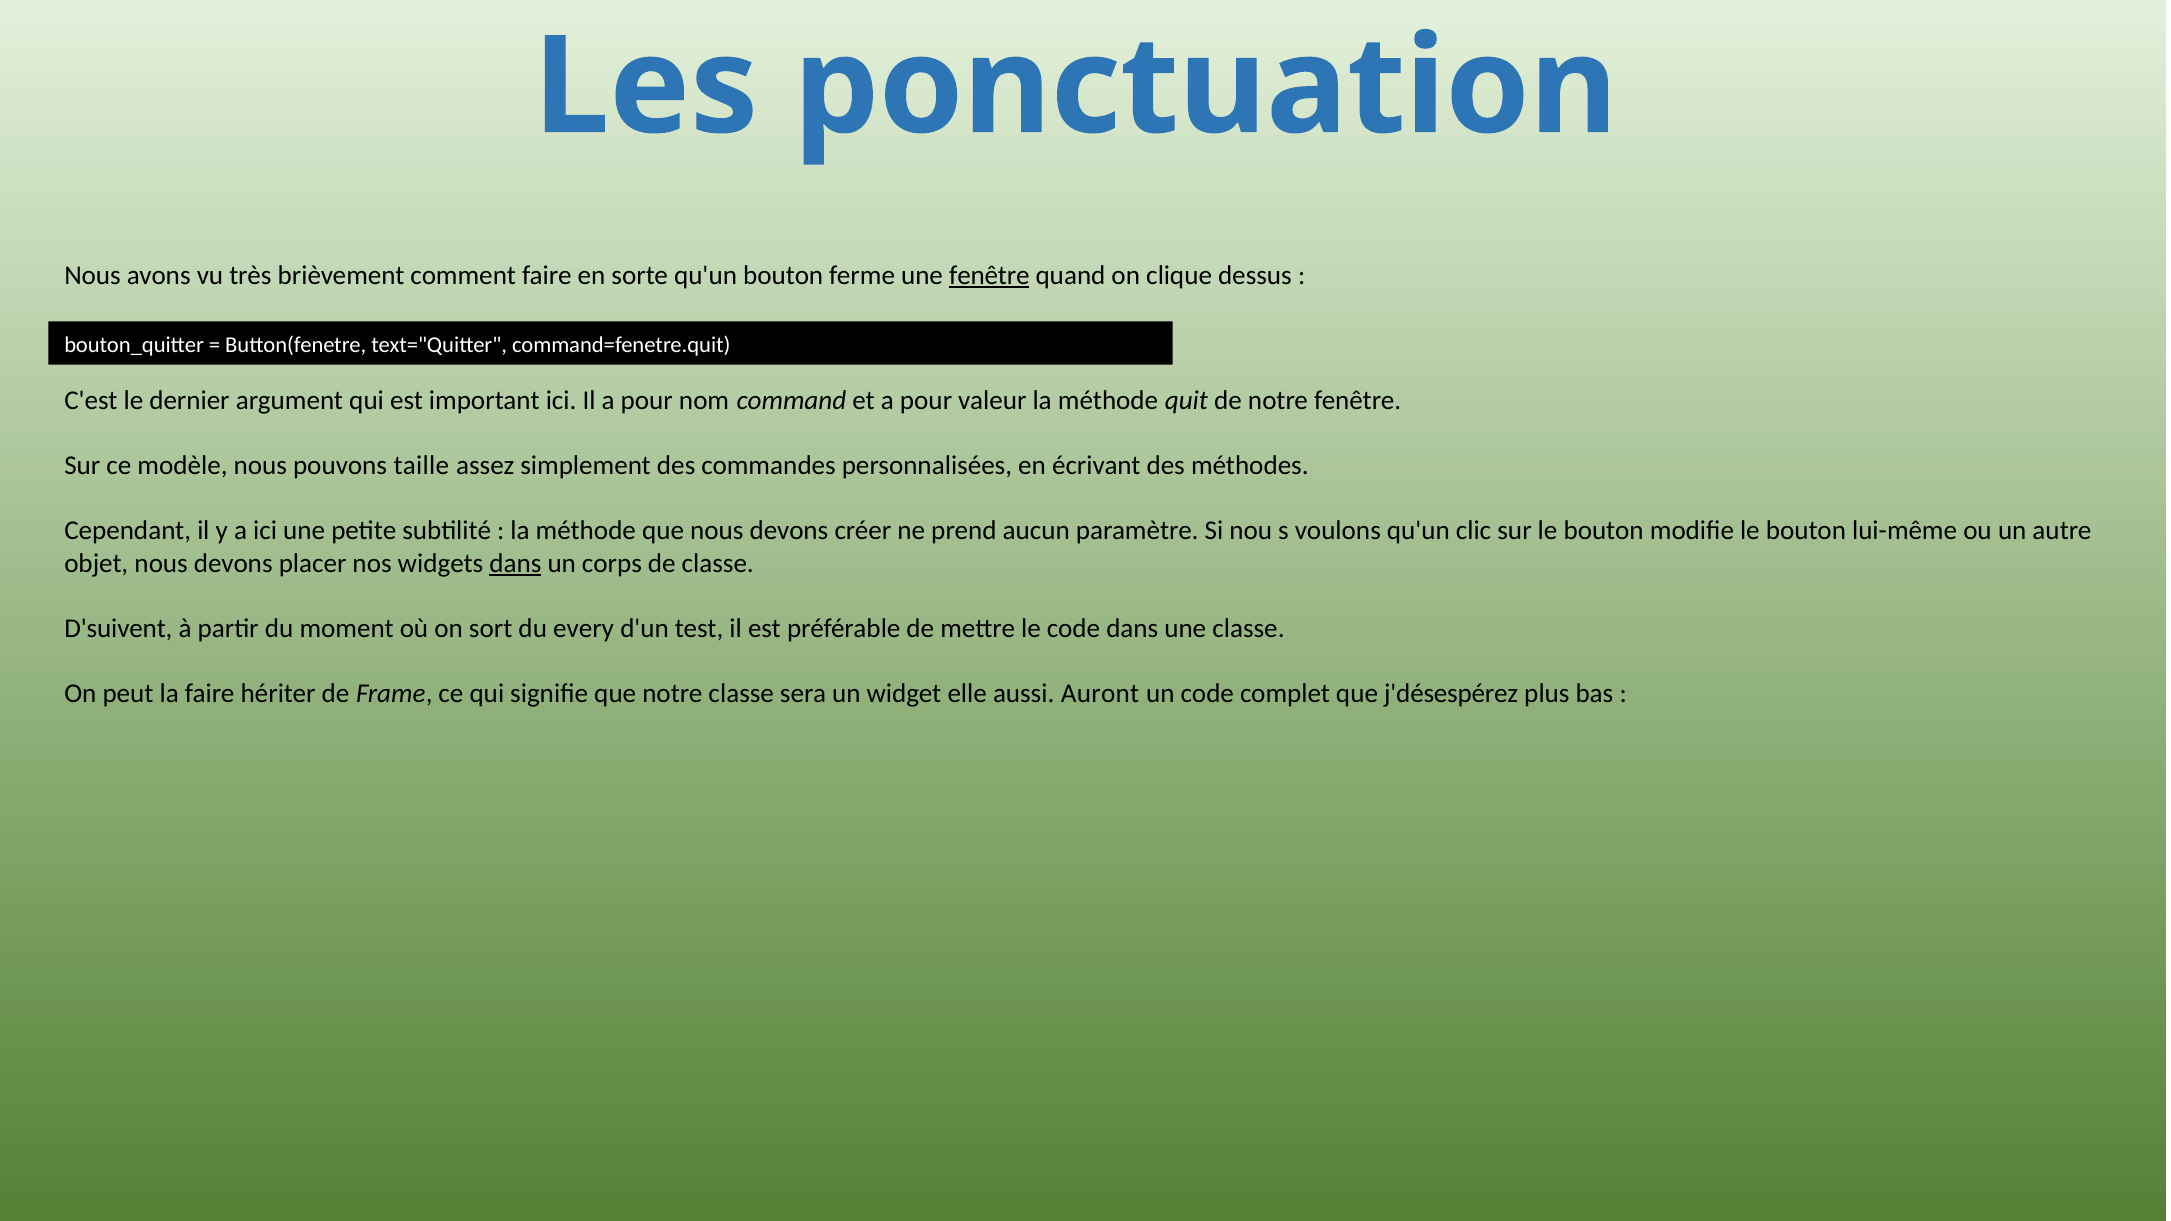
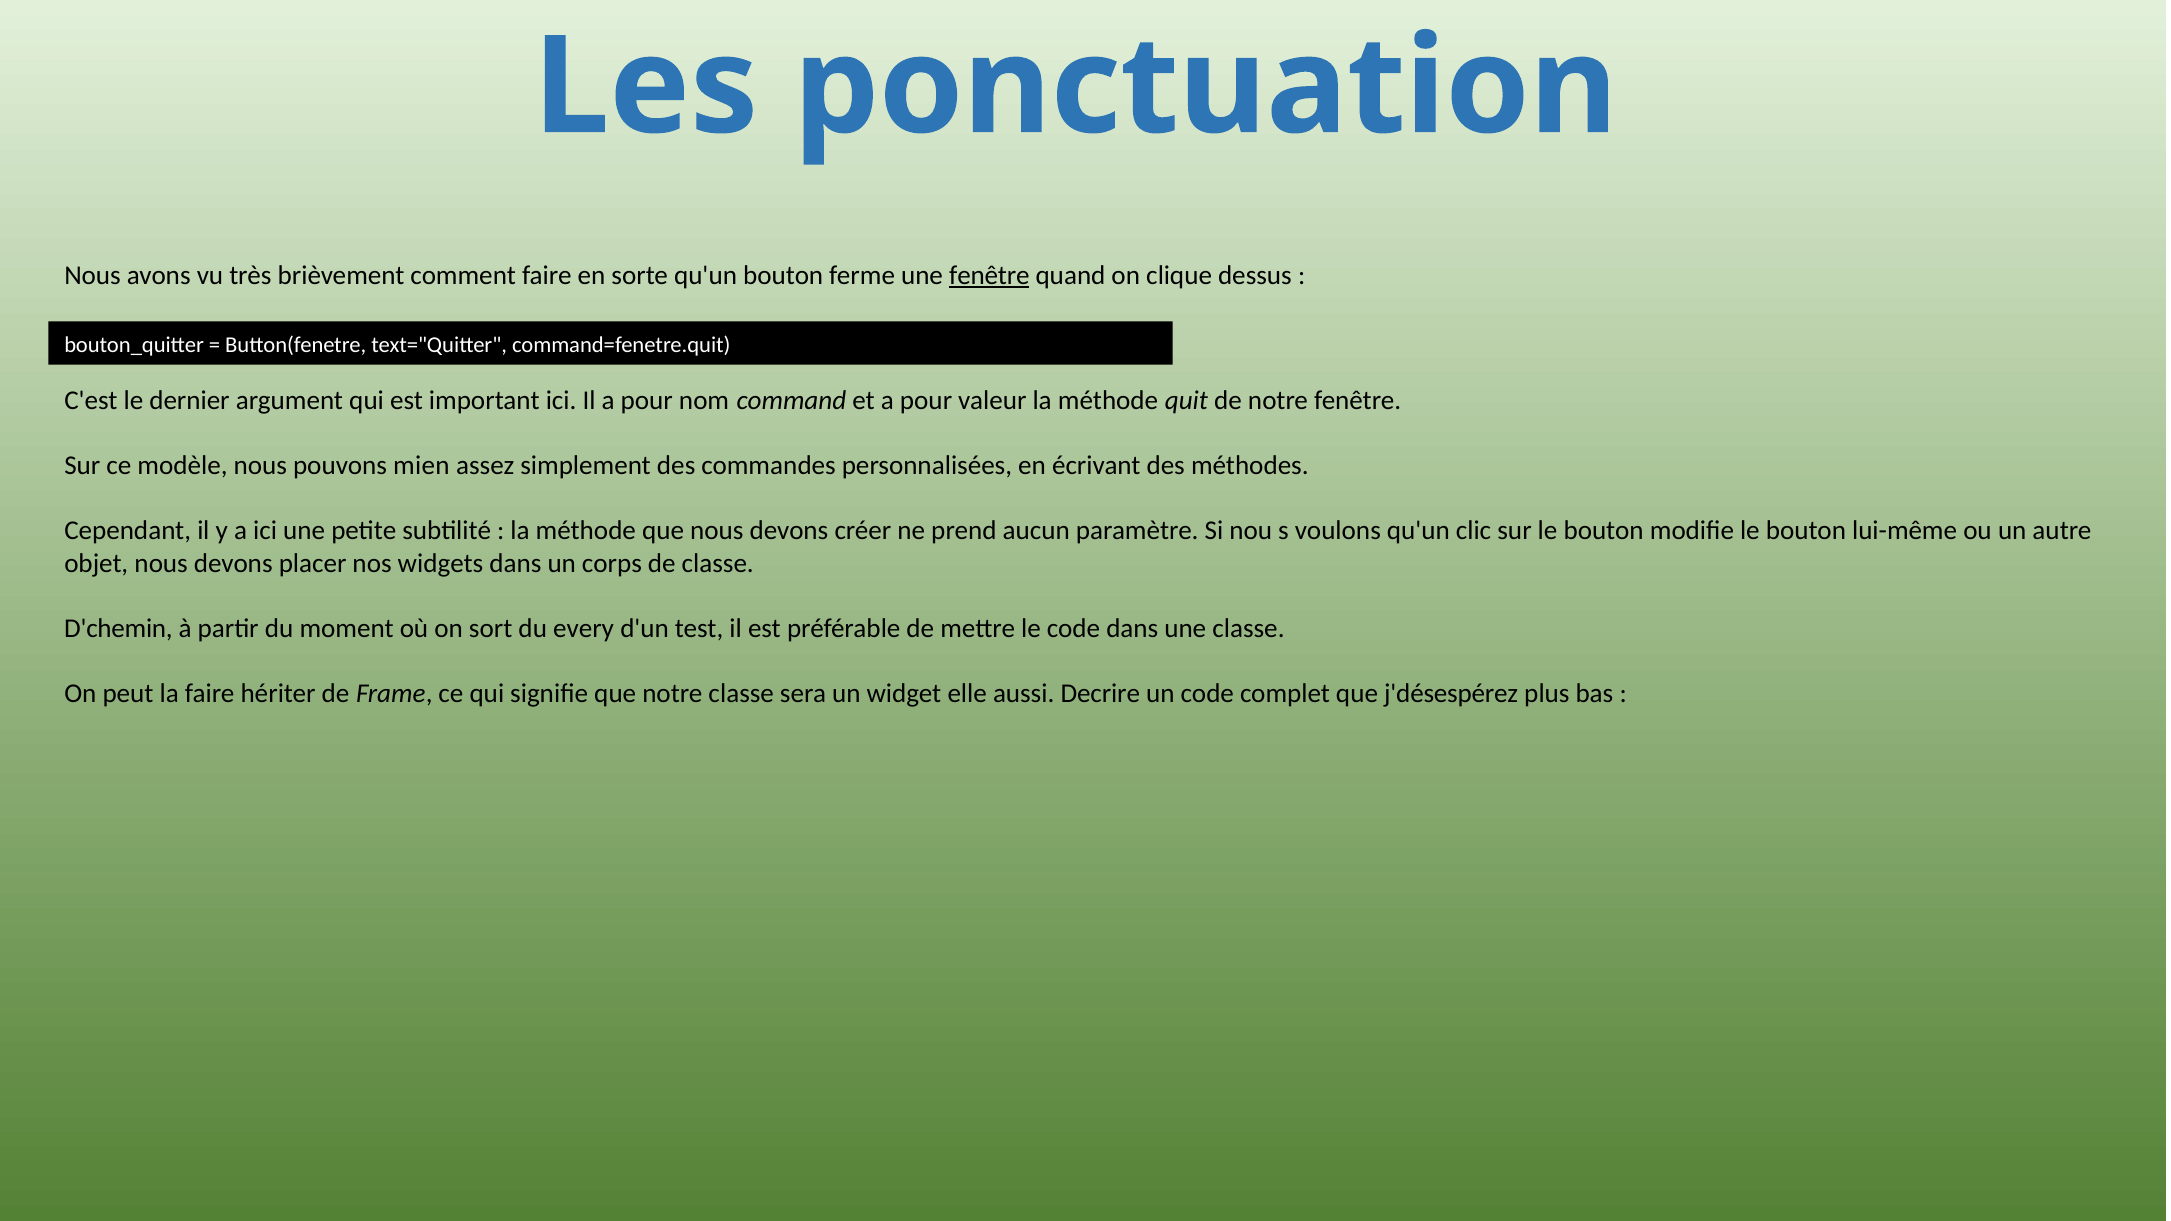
taille: taille -> mien (421, 466)
dans underline: present -> none (515, 563)
D'suivent: D'suivent -> D'chemin (118, 628)
Auront: Auront -> Decrire (1100, 694)
